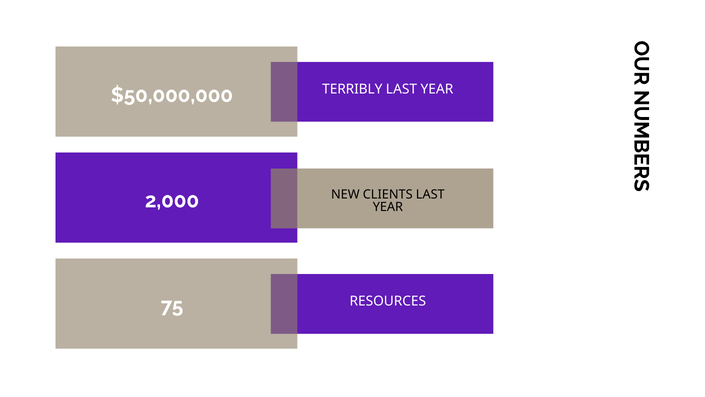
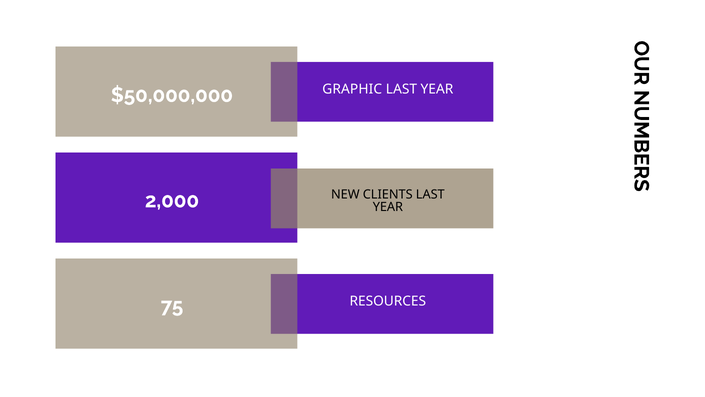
TERRIBLY: TERRIBLY -> GRAPHIC (352, 89)
